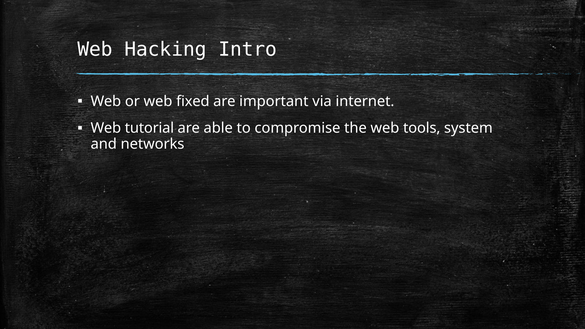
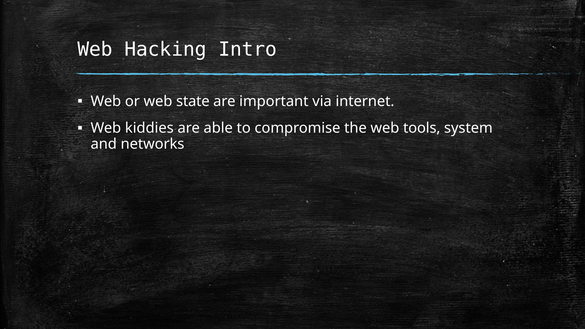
fixed: fixed -> state (193, 101)
tutorial: tutorial -> kiddies (149, 128)
